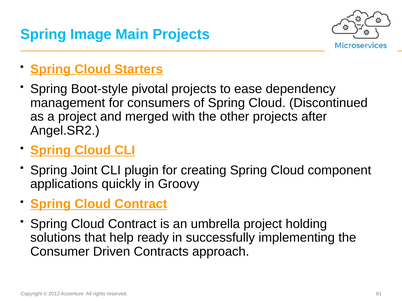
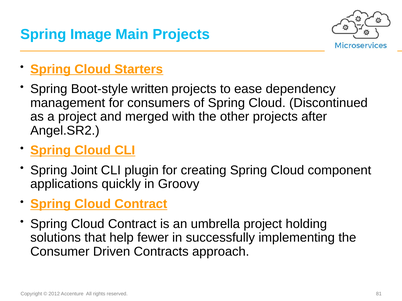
pivotal: pivotal -> written (150, 89)
ready: ready -> fewer (153, 238)
